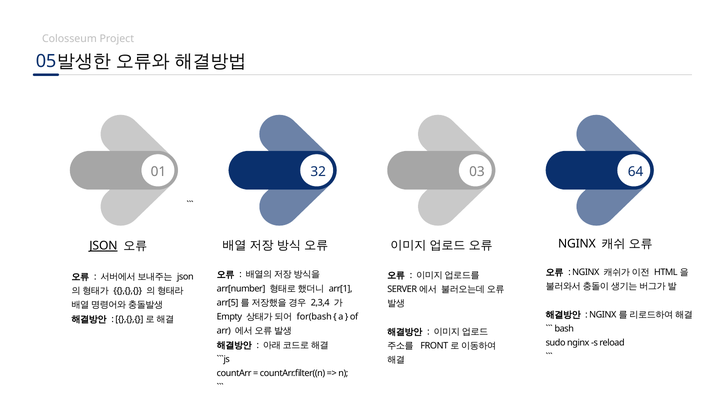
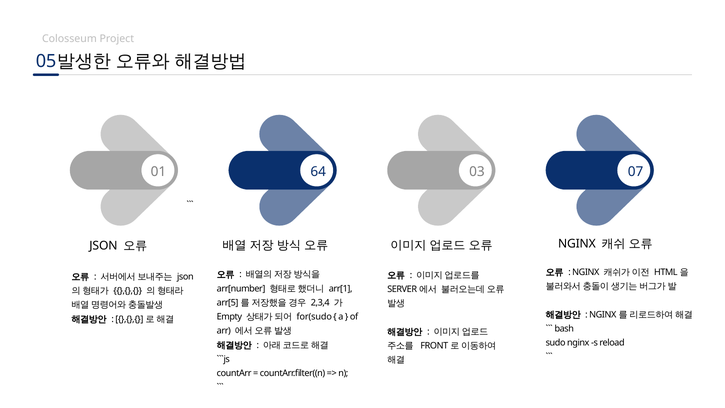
32: 32 -> 64 (318, 172)
64: 64 -> 07 (636, 172)
JSON underline: present -> none (103, 246)
for(bash: for(bash -> for(sudo (314, 317)
